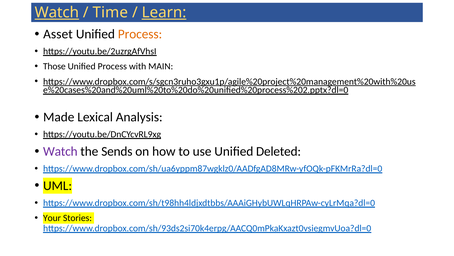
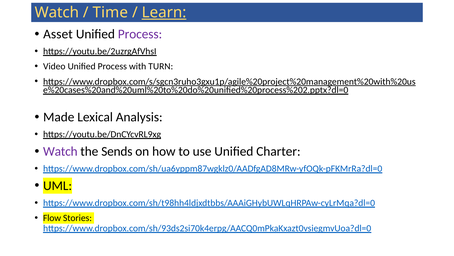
Watch underline: present -> none (57, 13)
Process colour: orange -> purple (140, 34)
Those: Those -> Video (54, 66)
MAIN: MAIN -> TURN (161, 66)
Deleted: Deleted -> Charter (278, 151)
Your: Your -> Flow (52, 218)
